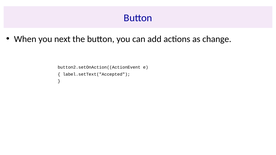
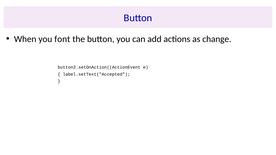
next: next -> font (62, 39)
